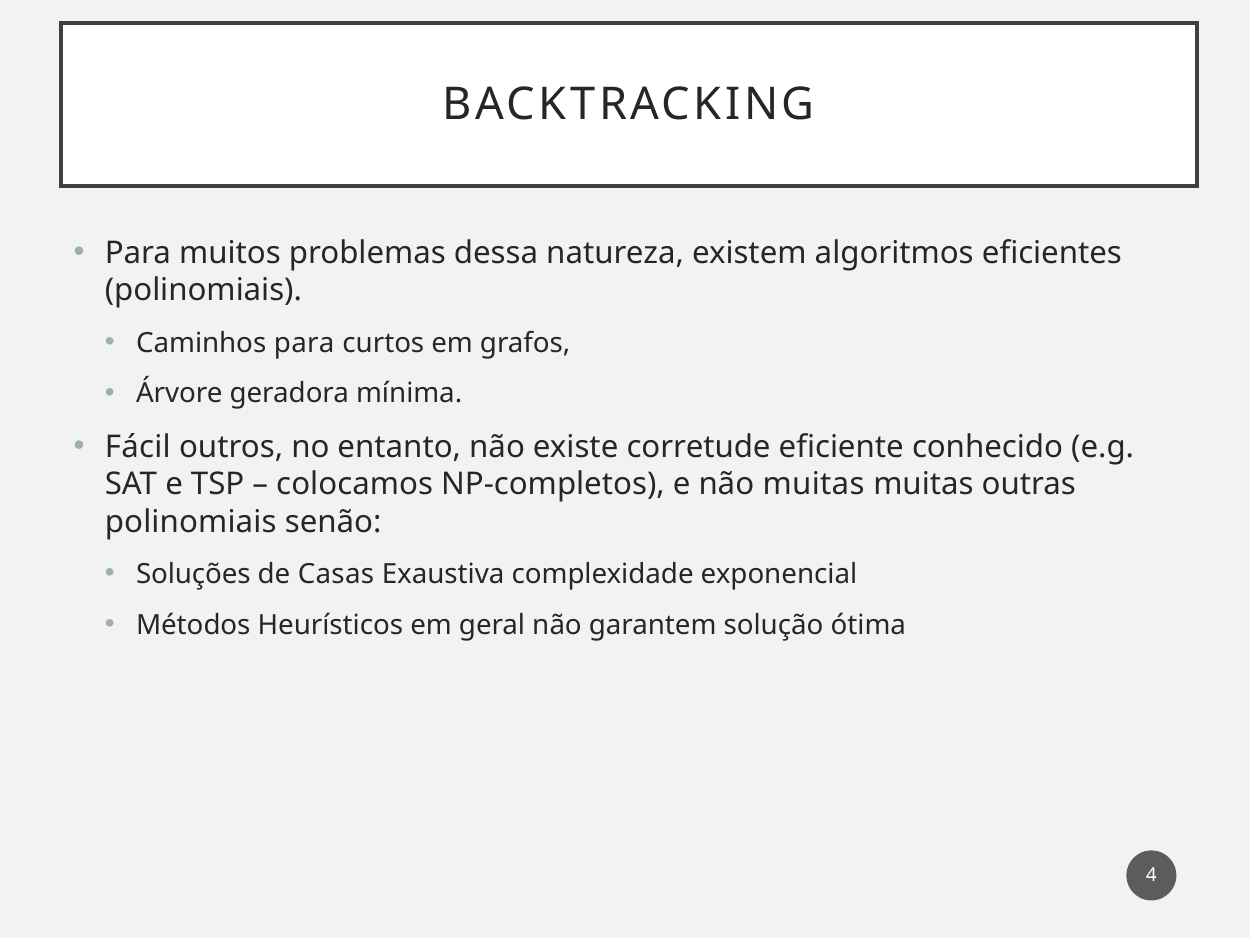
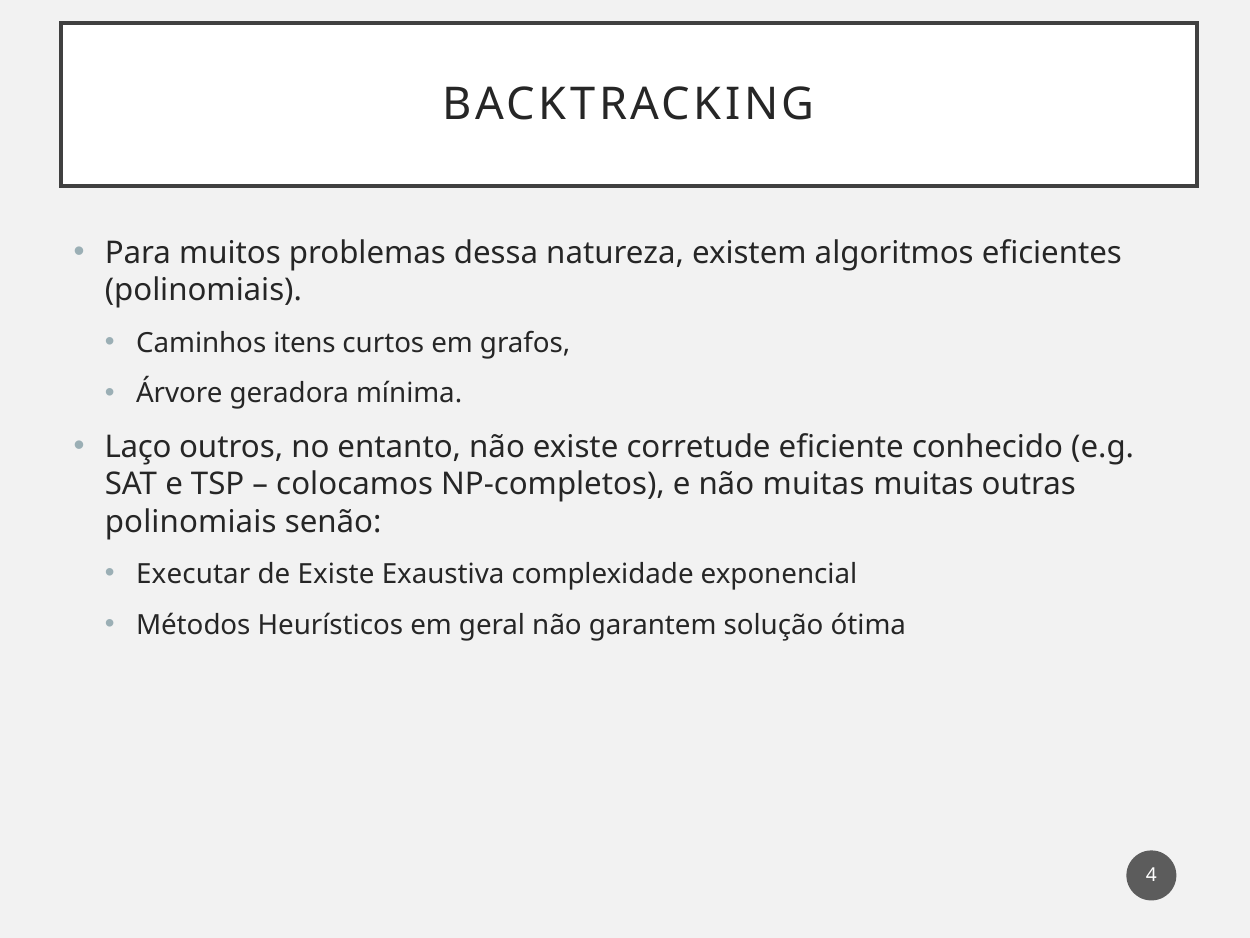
Caminhos para: para -> itens (304, 343)
Fácil: Fácil -> Laço (138, 446)
Soluções: Soluções -> Executar (193, 574)
de Casas: Casas -> Existe (336, 574)
